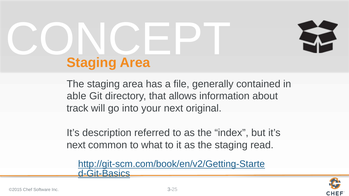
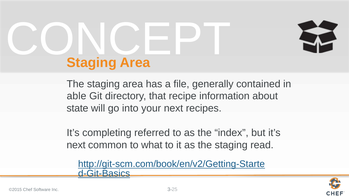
allows: allows -> recipe (183, 96)
track: track -> state (77, 109)
original: original -> recipes (204, 109)
description: description -> completing (107, 133)
